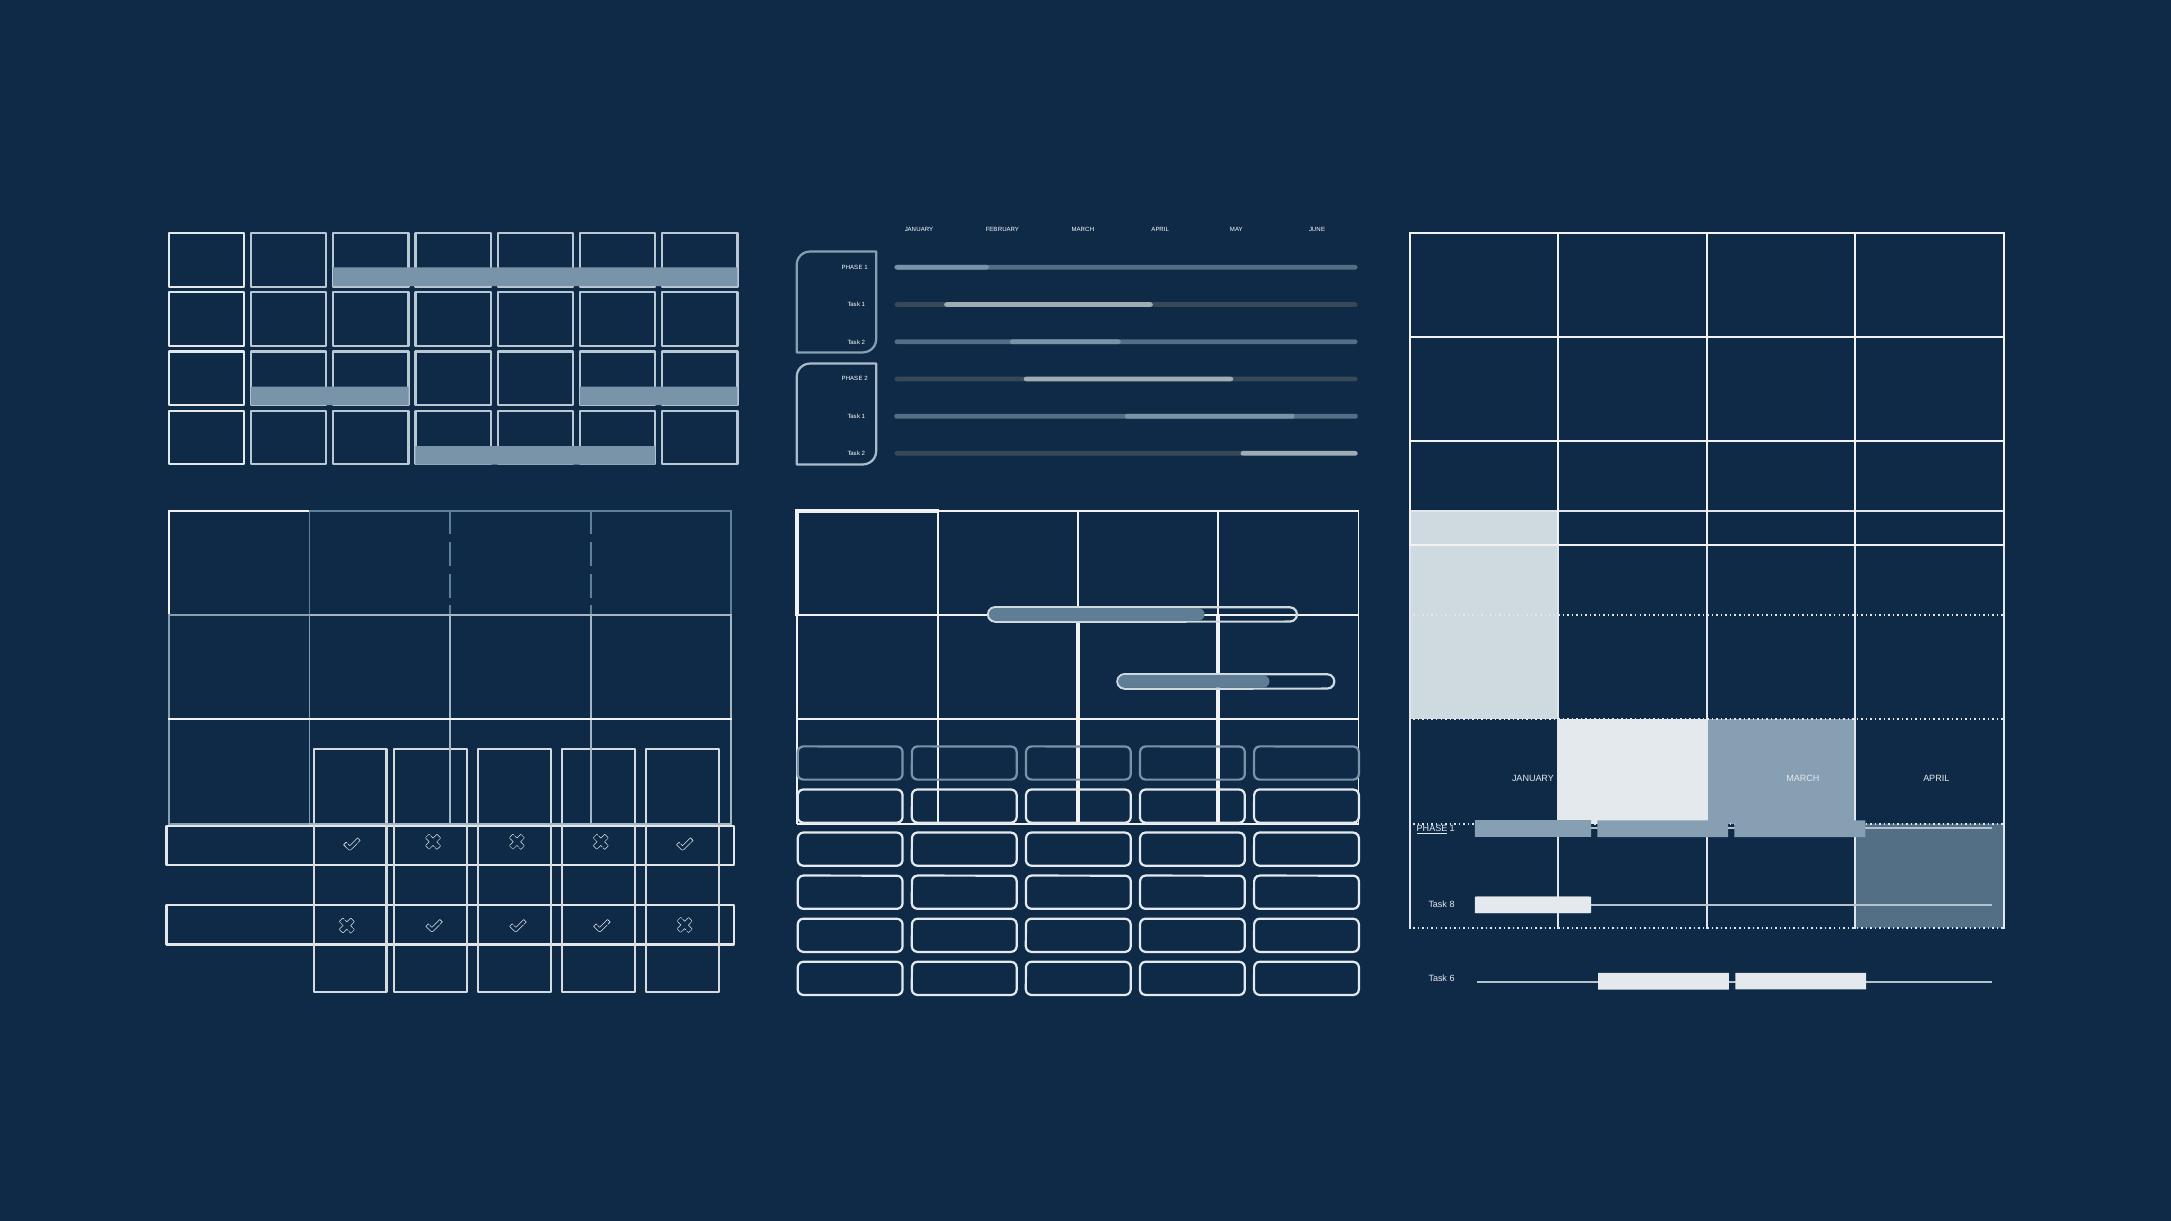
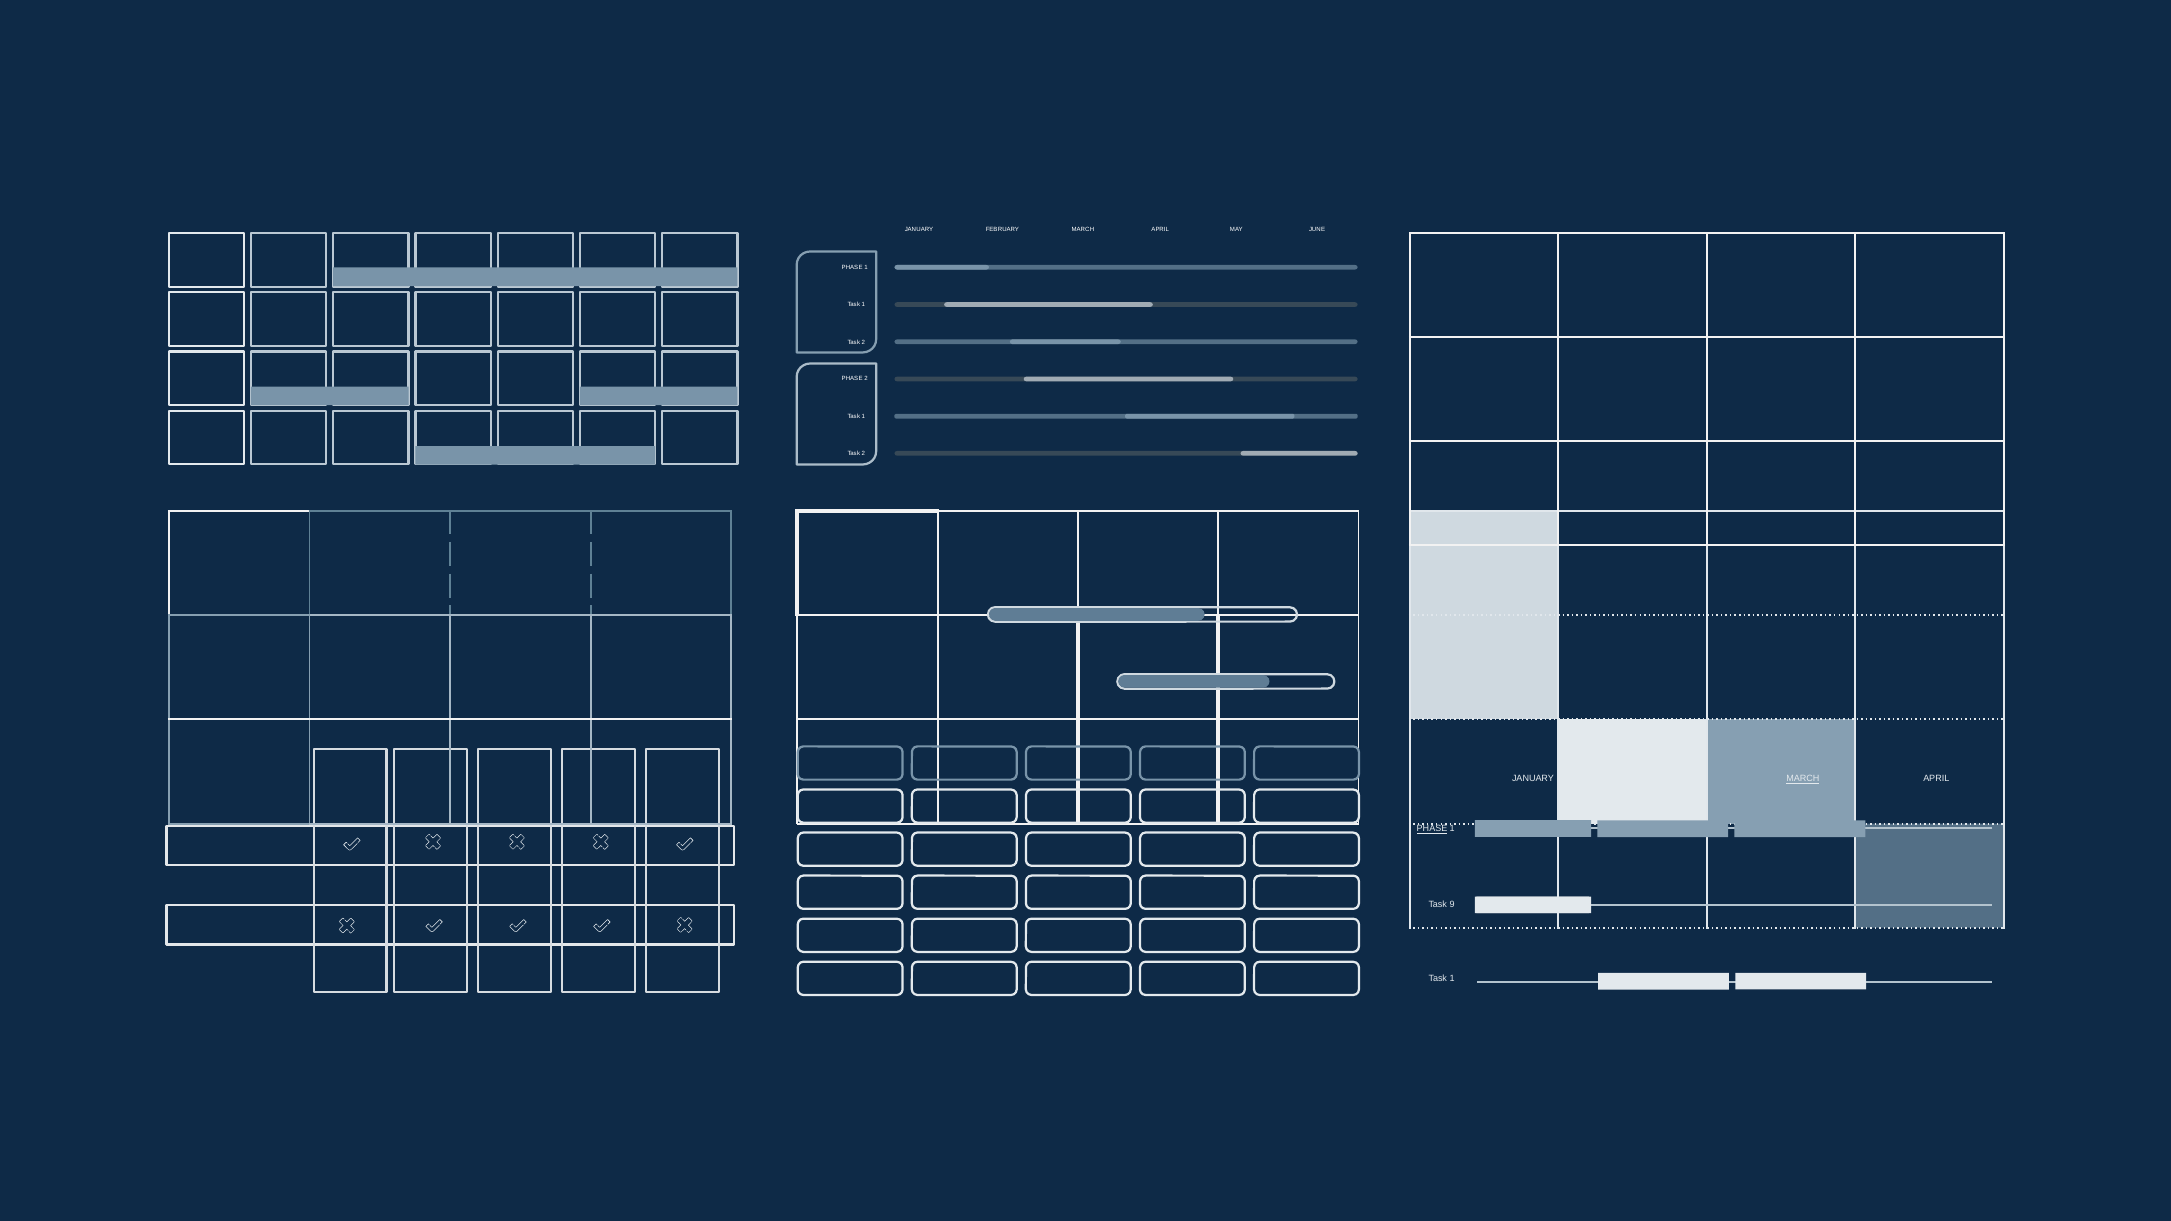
MARCH underline: none -> present (1803, 779)
8: 8 -> 9 (1452, 904)
6: 6 -> 1 (1452, 979)
